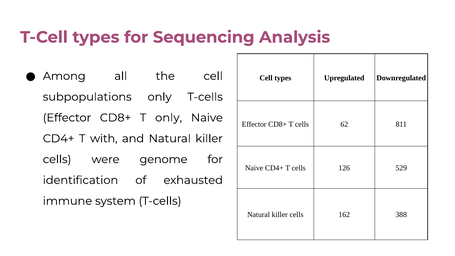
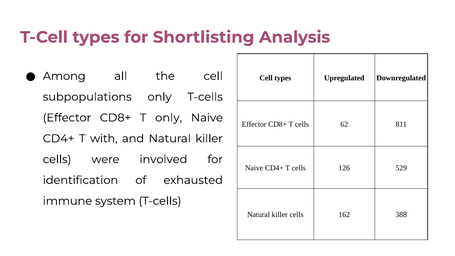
Sequencing: Sequencing -> Shortlisting (204, 37)
genome: genome -> involved (163, 159)
